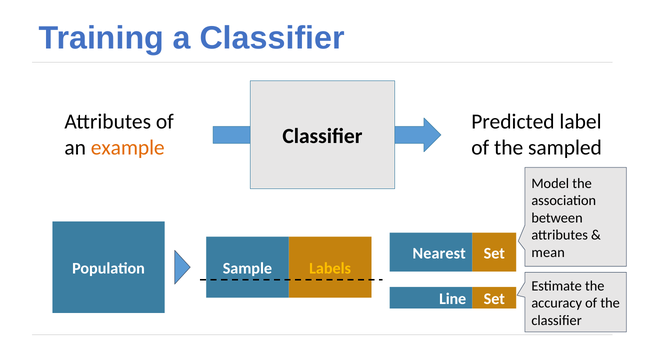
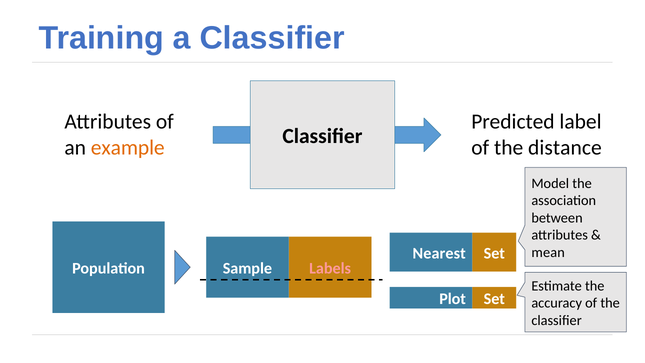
sampled: sampled -> distance (565, 147)
Labels colour: yellow -> pink (330, 268)
Line: Line -> Plot (453, 299)
